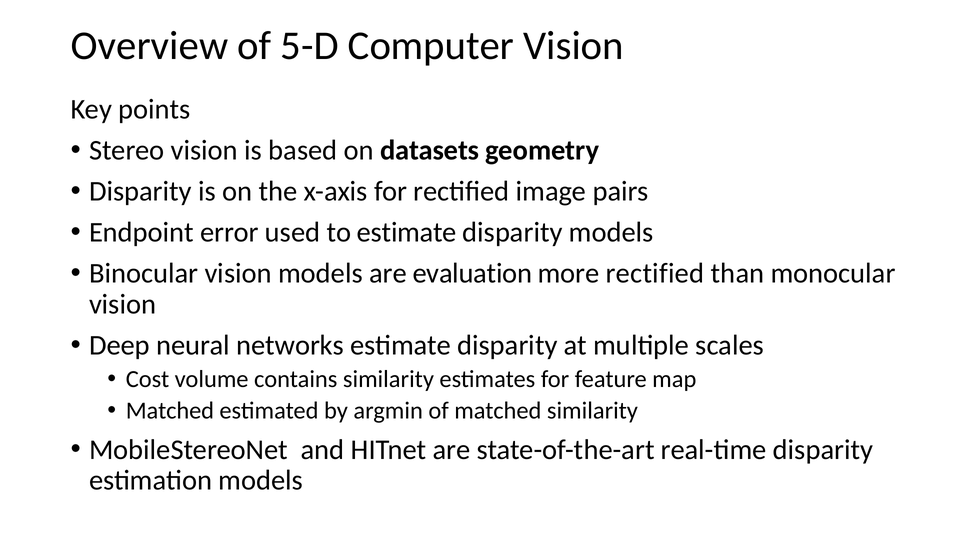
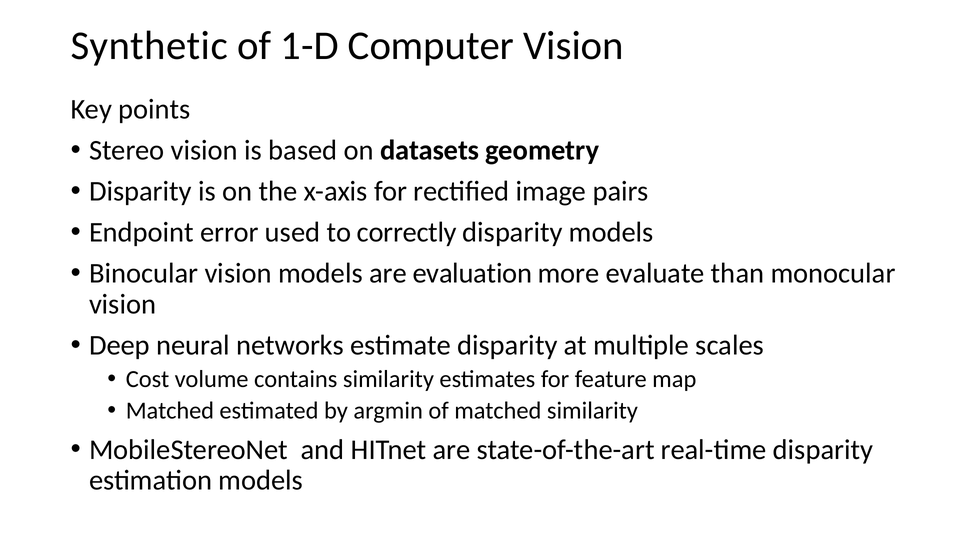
Overview: Overview -> Synthetic (149, 46)
5-D: 5-D -> 1-D (310, 46)
to estimate: estimate -> correctly (407, 232)
more rectified: rectified -> evaluate (655, 273)
